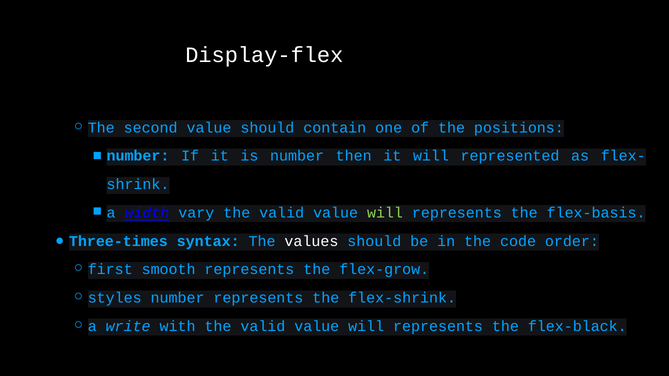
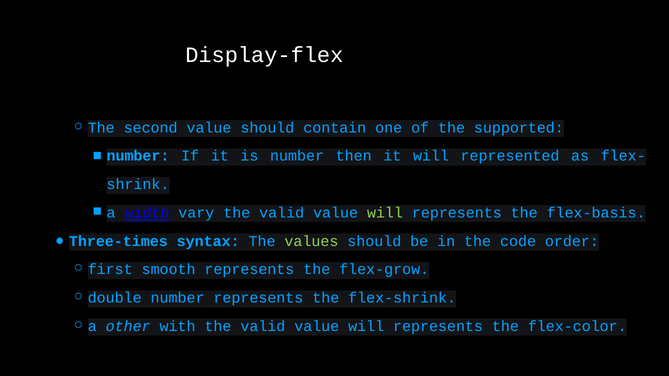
positions: positions -> supported (519, 128)
values colour: white -> light green (311, 241)
styles: styles -> double (115, 298)
write: write -> other (128, 327)
flex-black: flex-black -> flex-color (577, 327)
